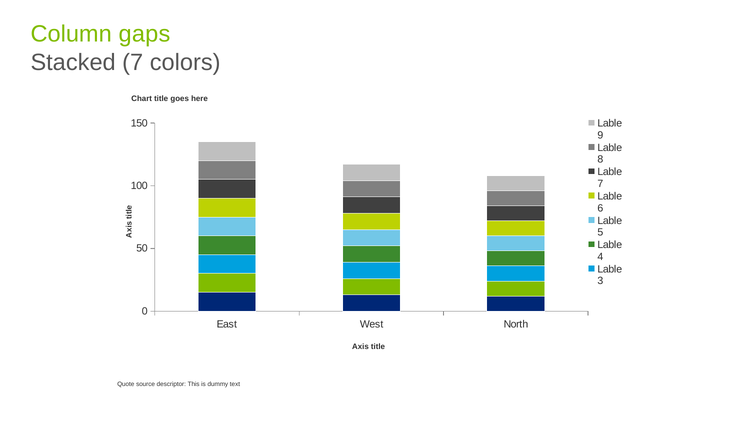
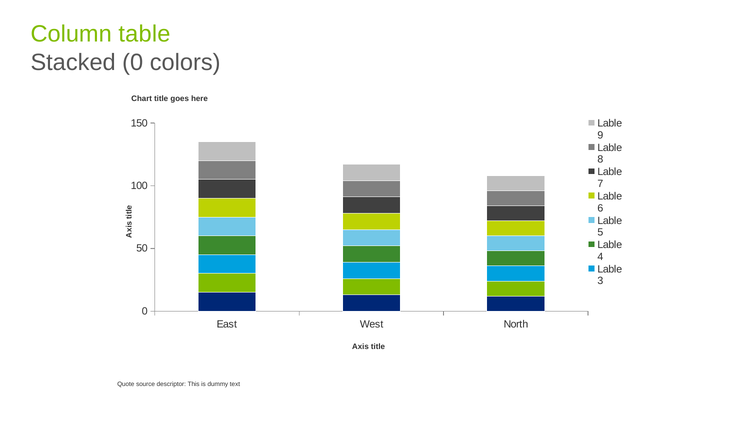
gaps: gaps -> table (144, 34)
Stacked 7: 7 -> 0 (133, 62)
